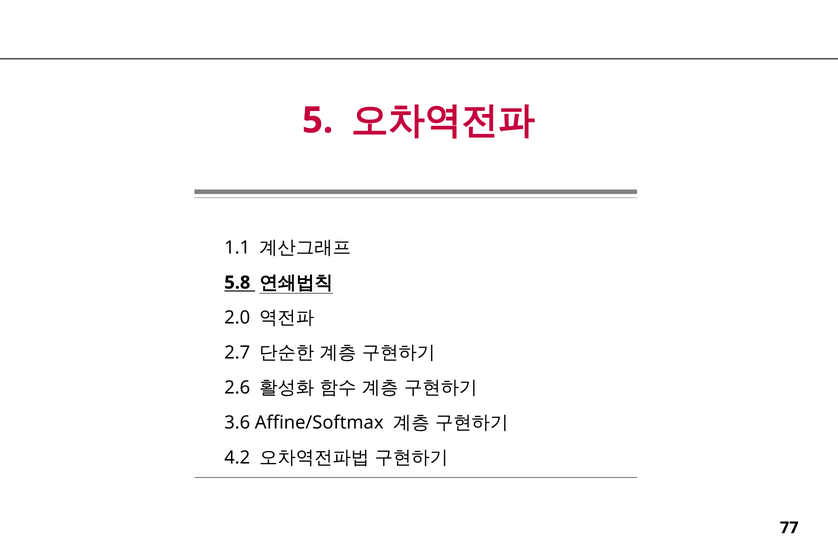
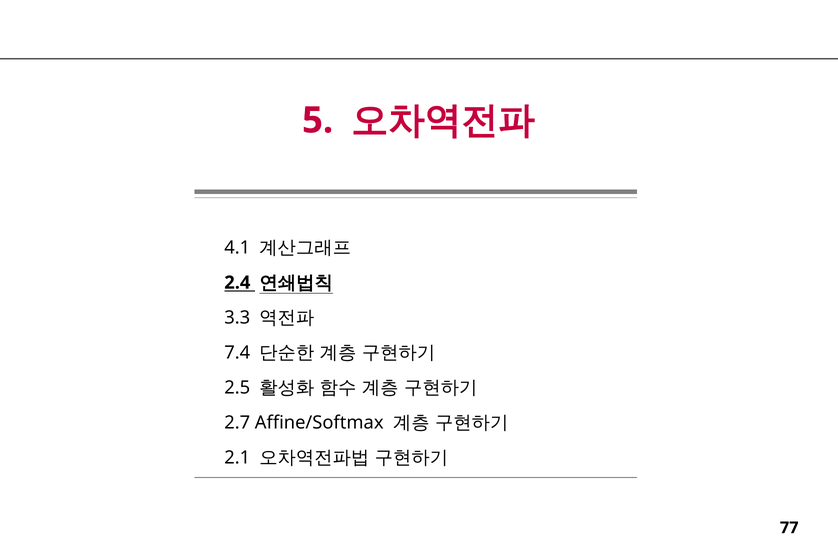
1.1: 1.1 -> 4.1 (237, 248)
5.8: 5.8 -> 2.4 (237, 283)
2.0: 2.0 -> 3.3 (237, 318)
2.7: 2.7 -> 7.4 (237, 353)
2.6: 2.6 -> 2.5 (237, 388)
3.6: 3.6 -> 2.7 (237, 423)
4.2: 4.2 -> 2.1 (237, 458)
